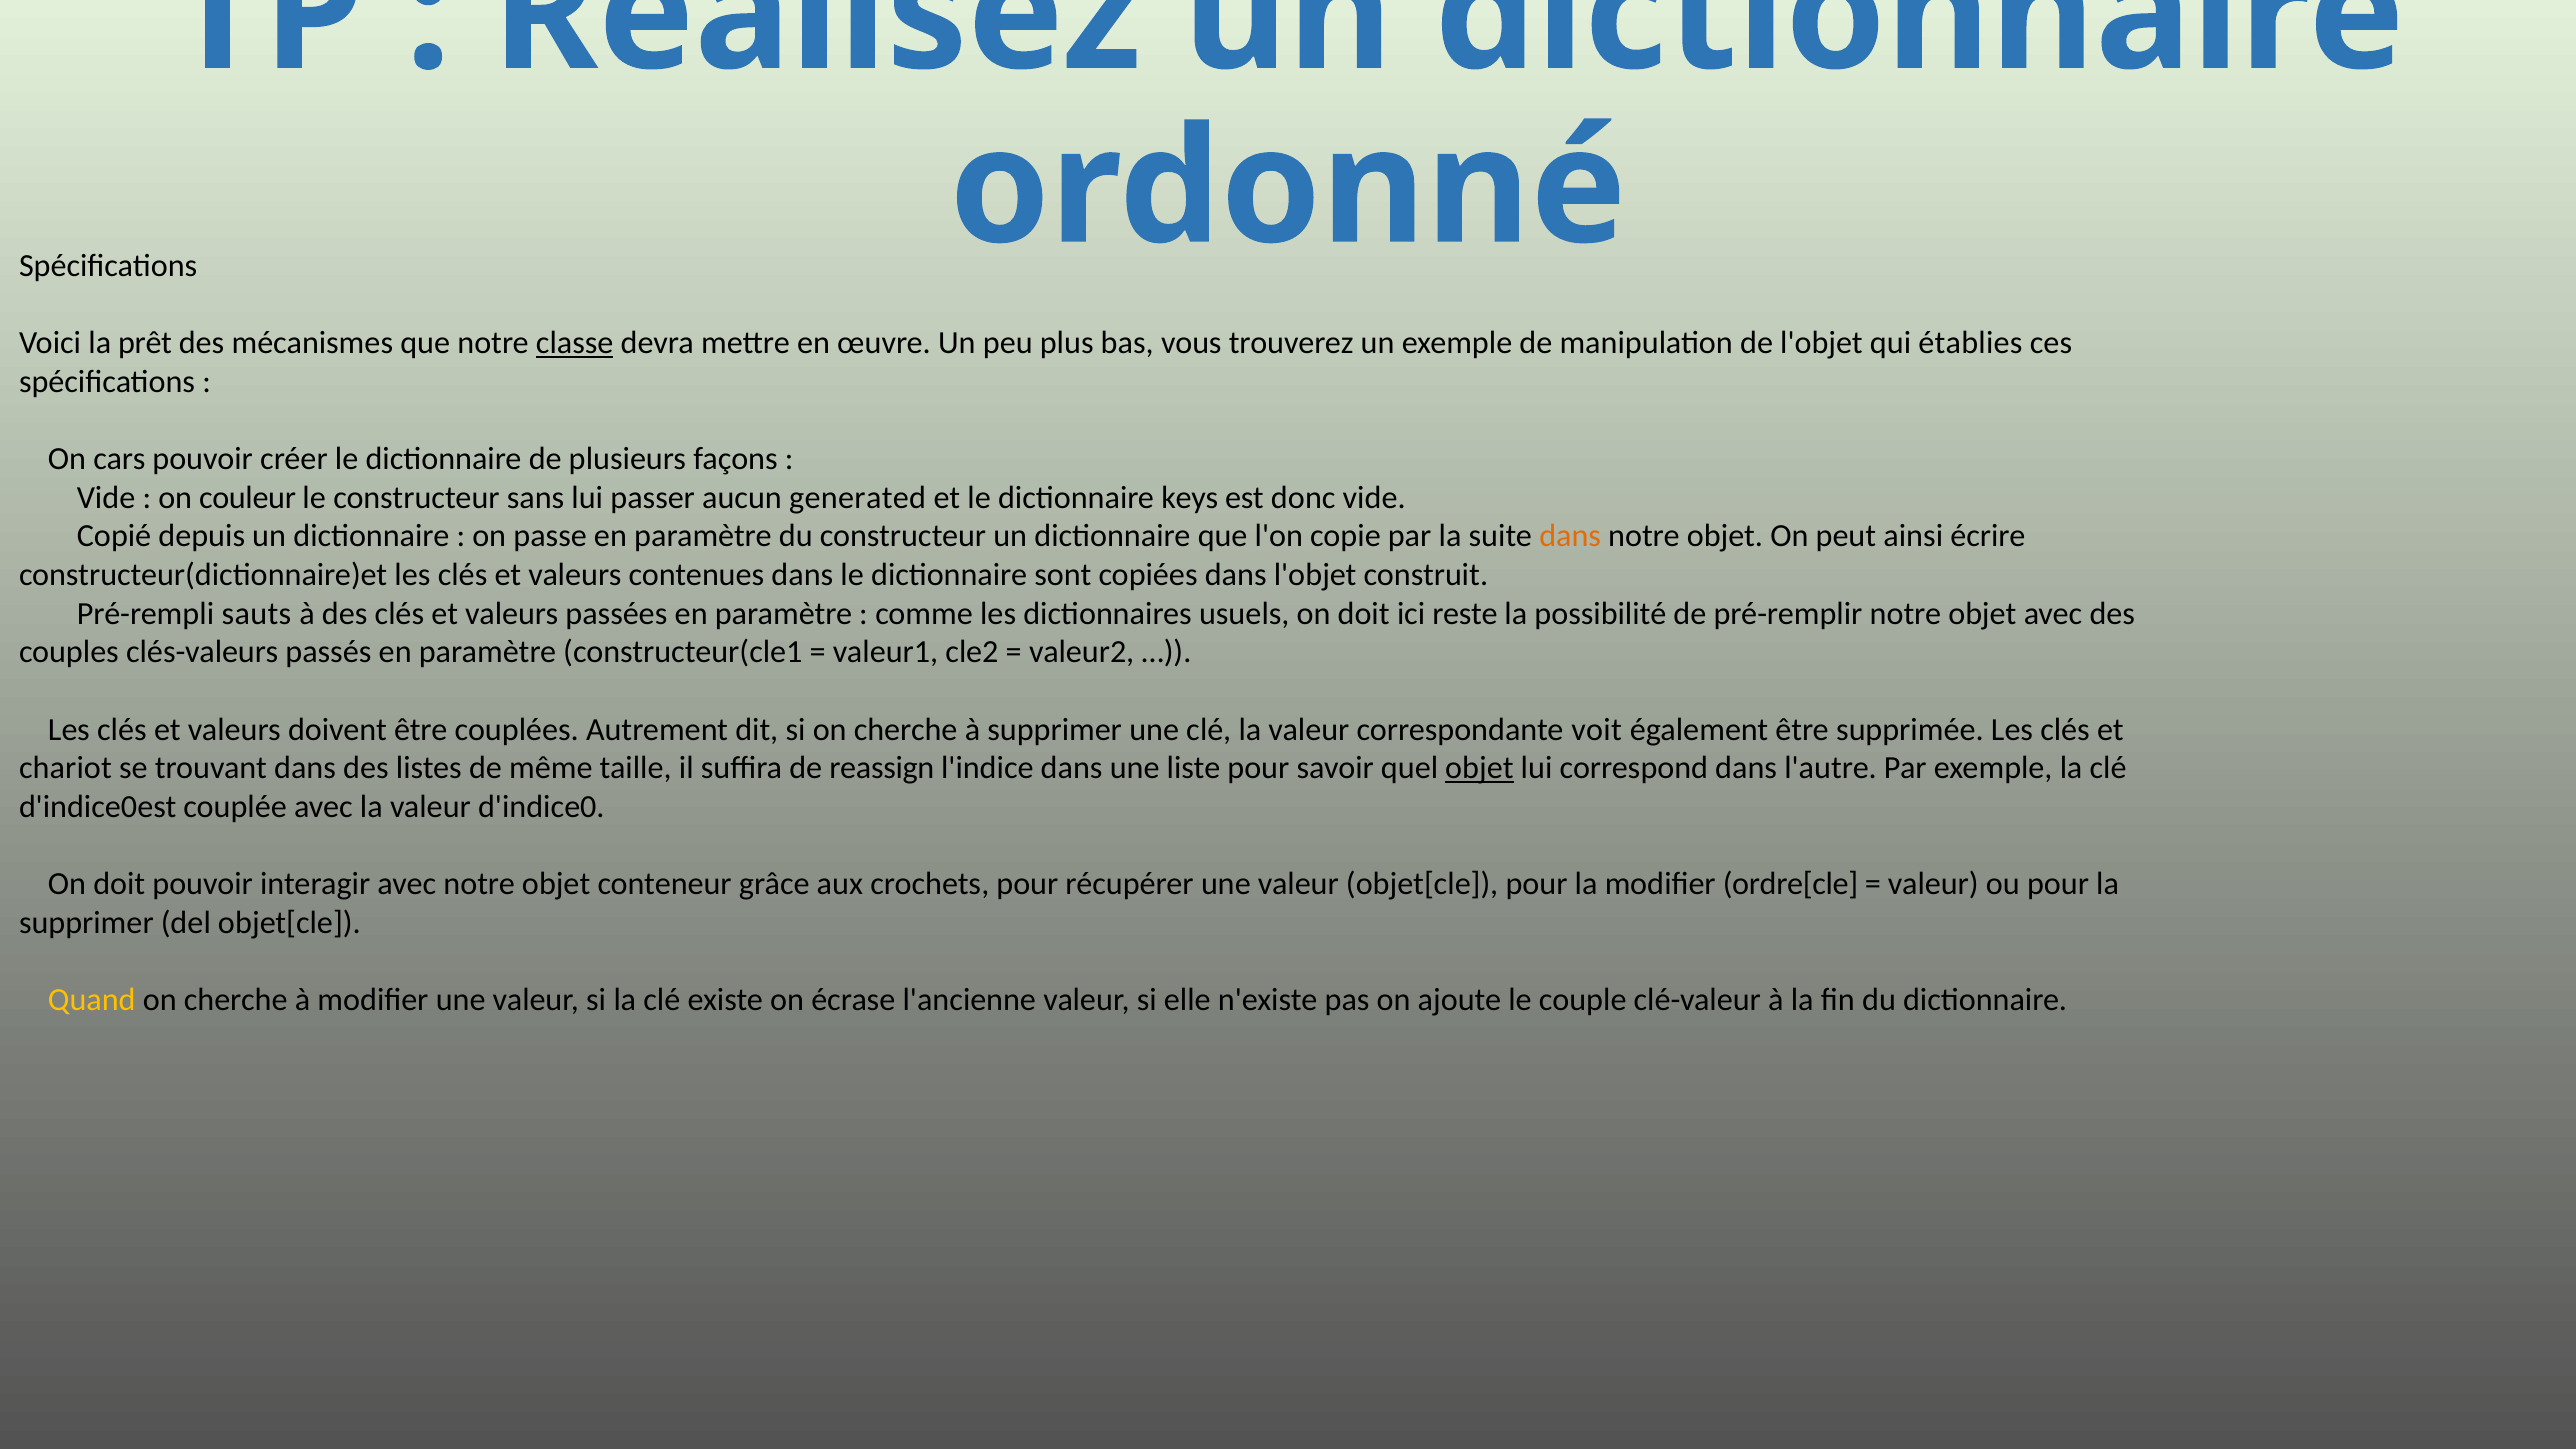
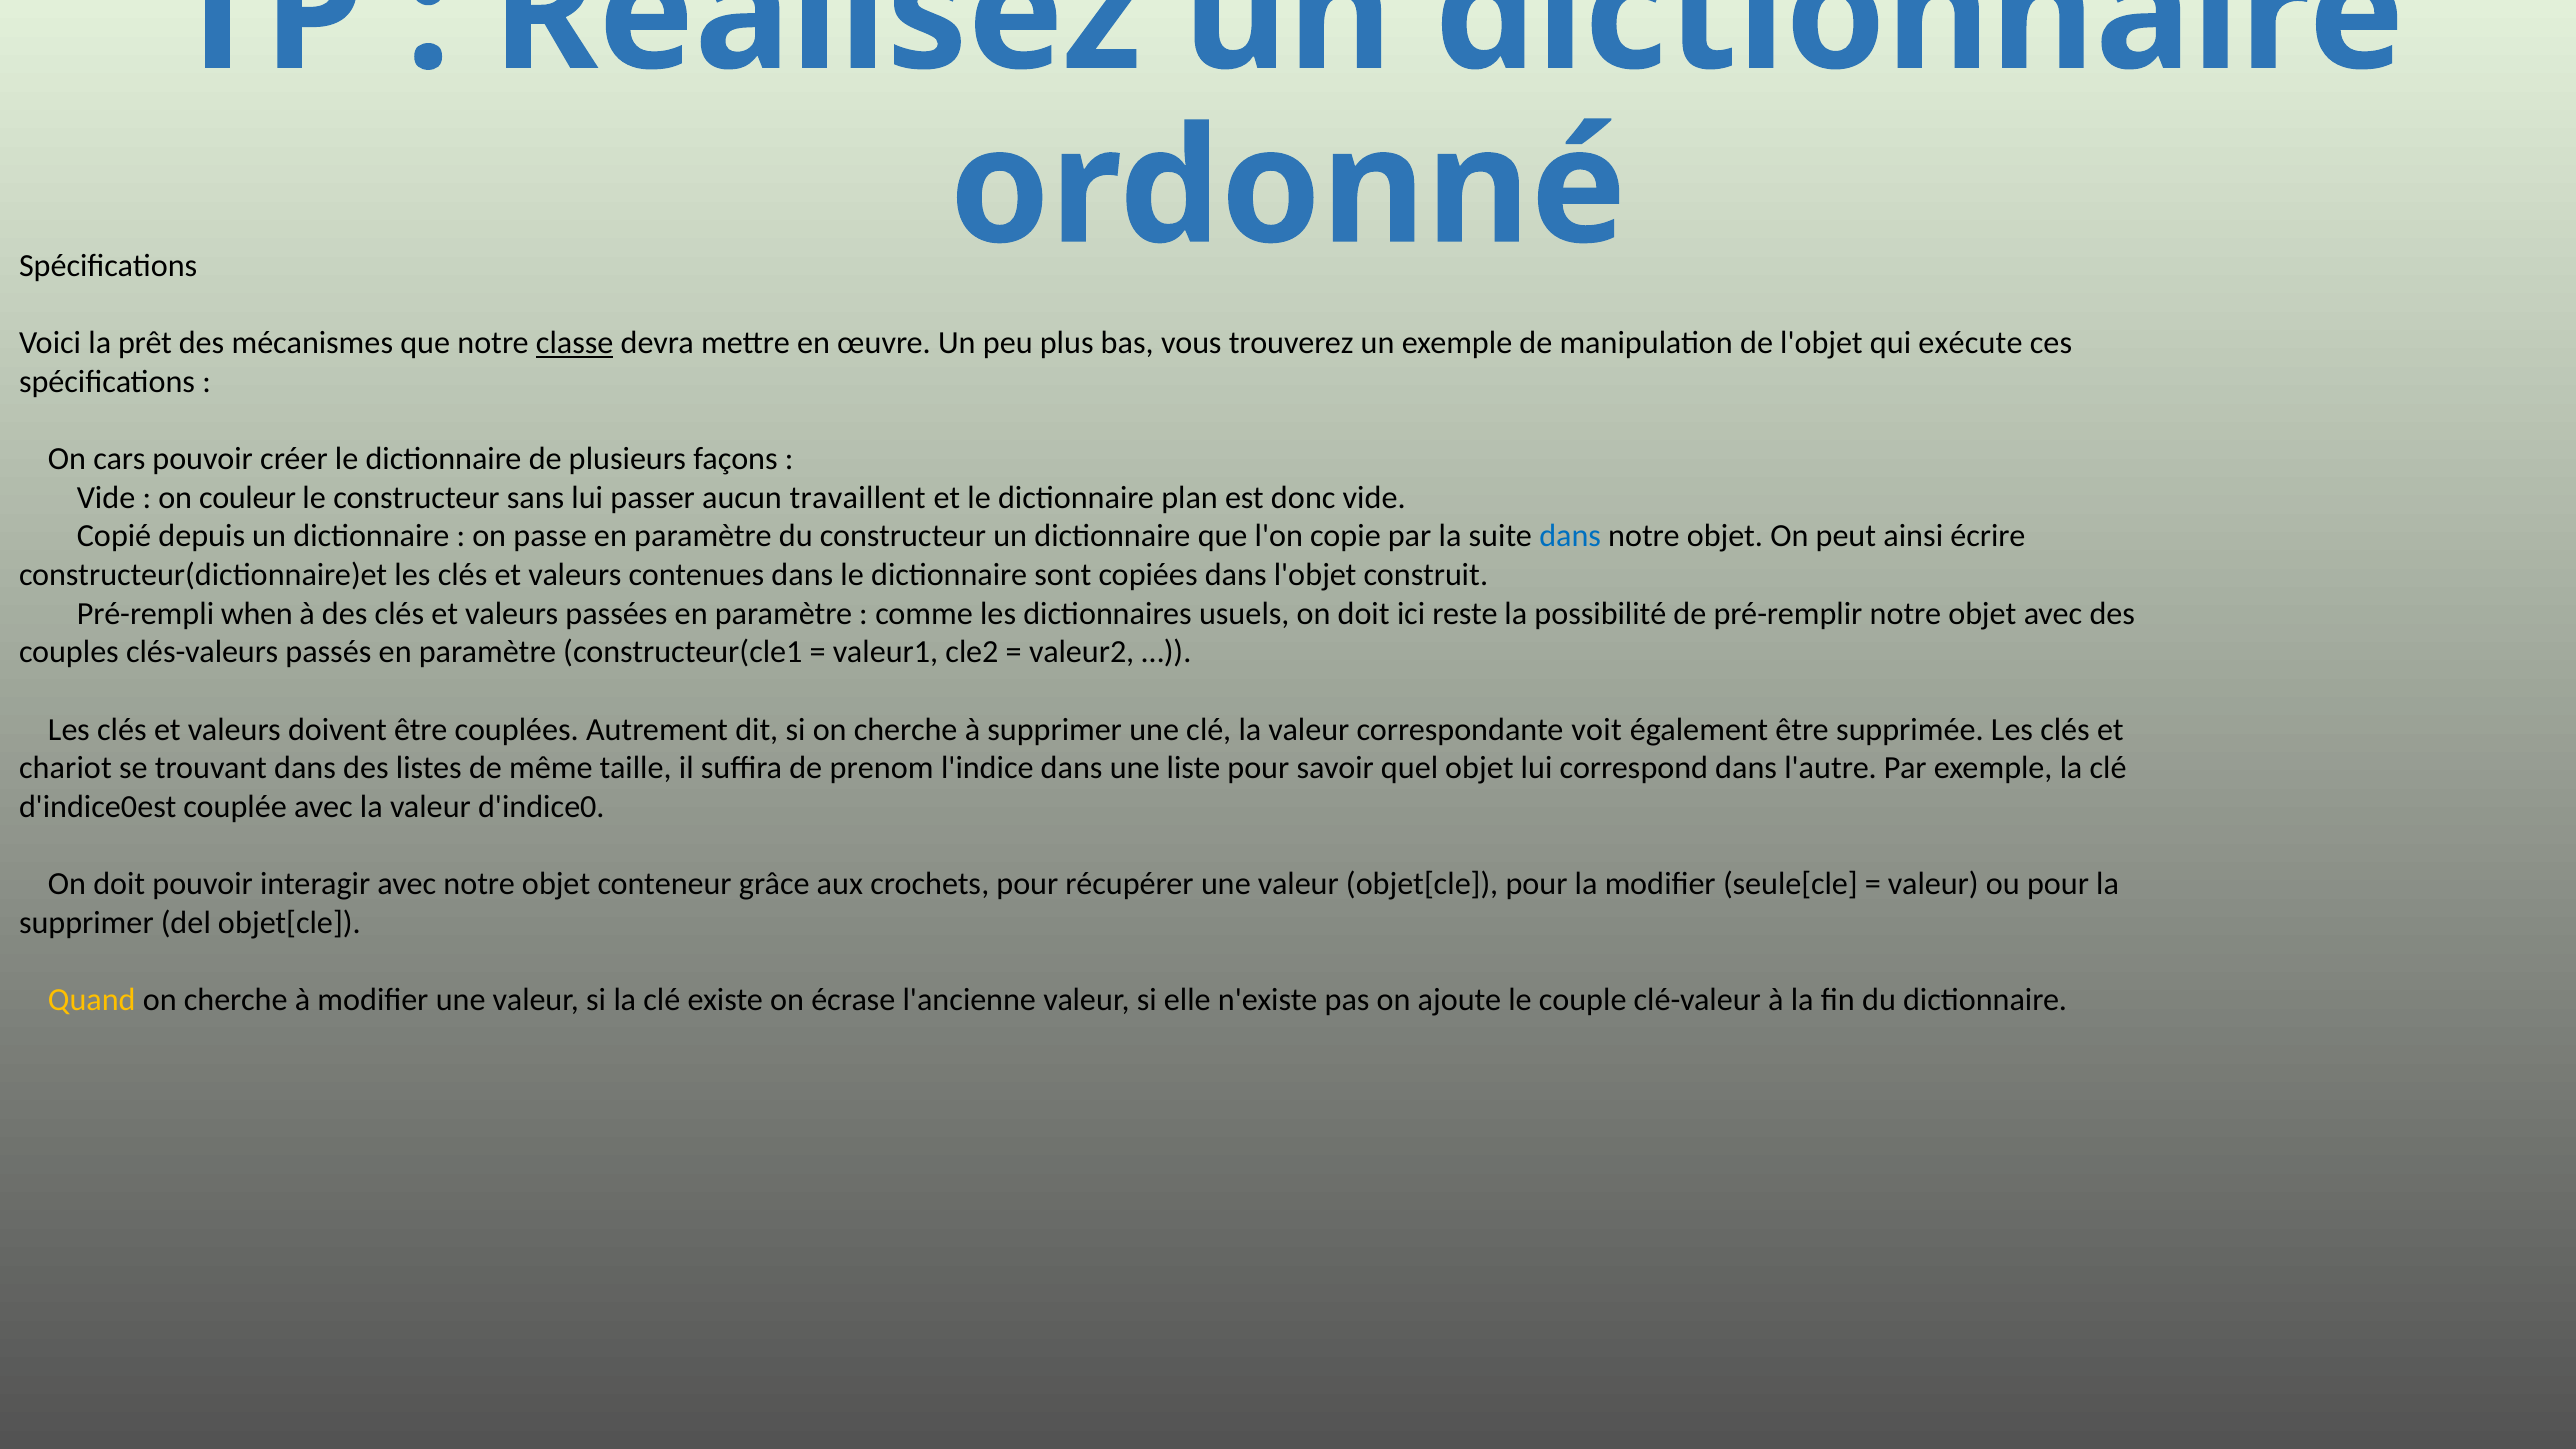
établies: établies -> exécute (1970, 343)
generated: generated -> travaillent (858, 498)
keys: keys -> plan (1190, 498)
dans colour: orange -> blue (1570, 536)
sauts: sauts -> when (257, 614)
reassign: reassign -> prenom (882, 768)
objet underline: present -> none (1479, 768)
ordre[cle: ordre[cle -> seule[cle (1790, 884)
